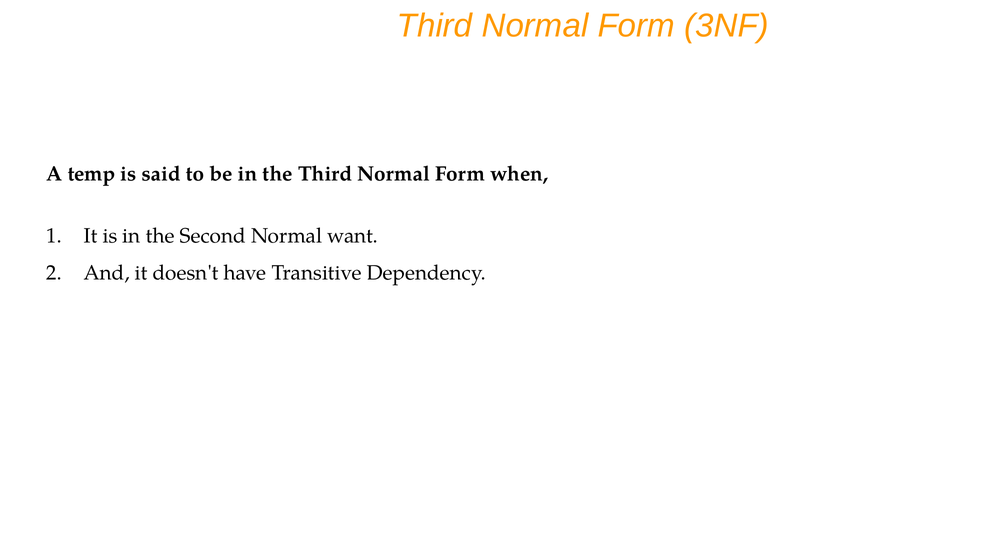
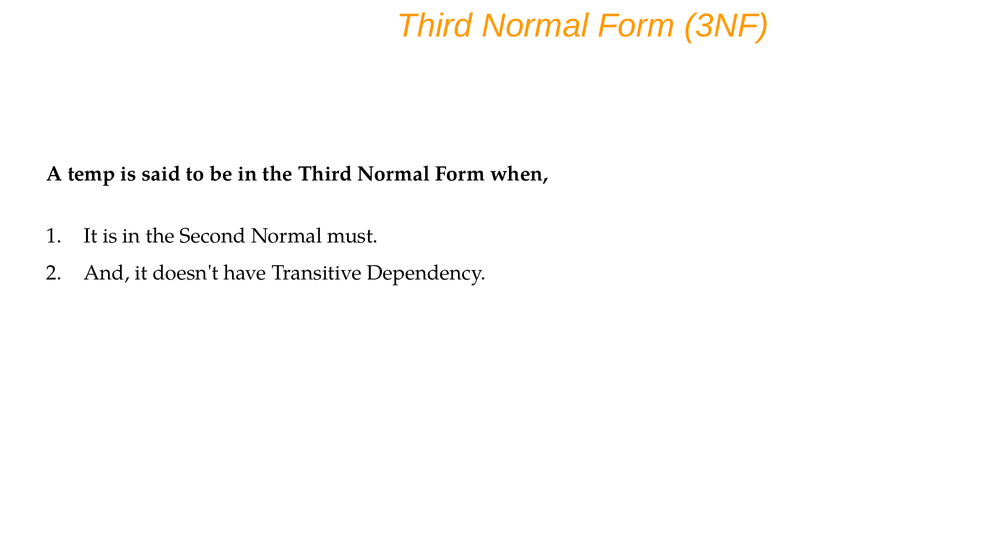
want: want -> must (352, 236)
